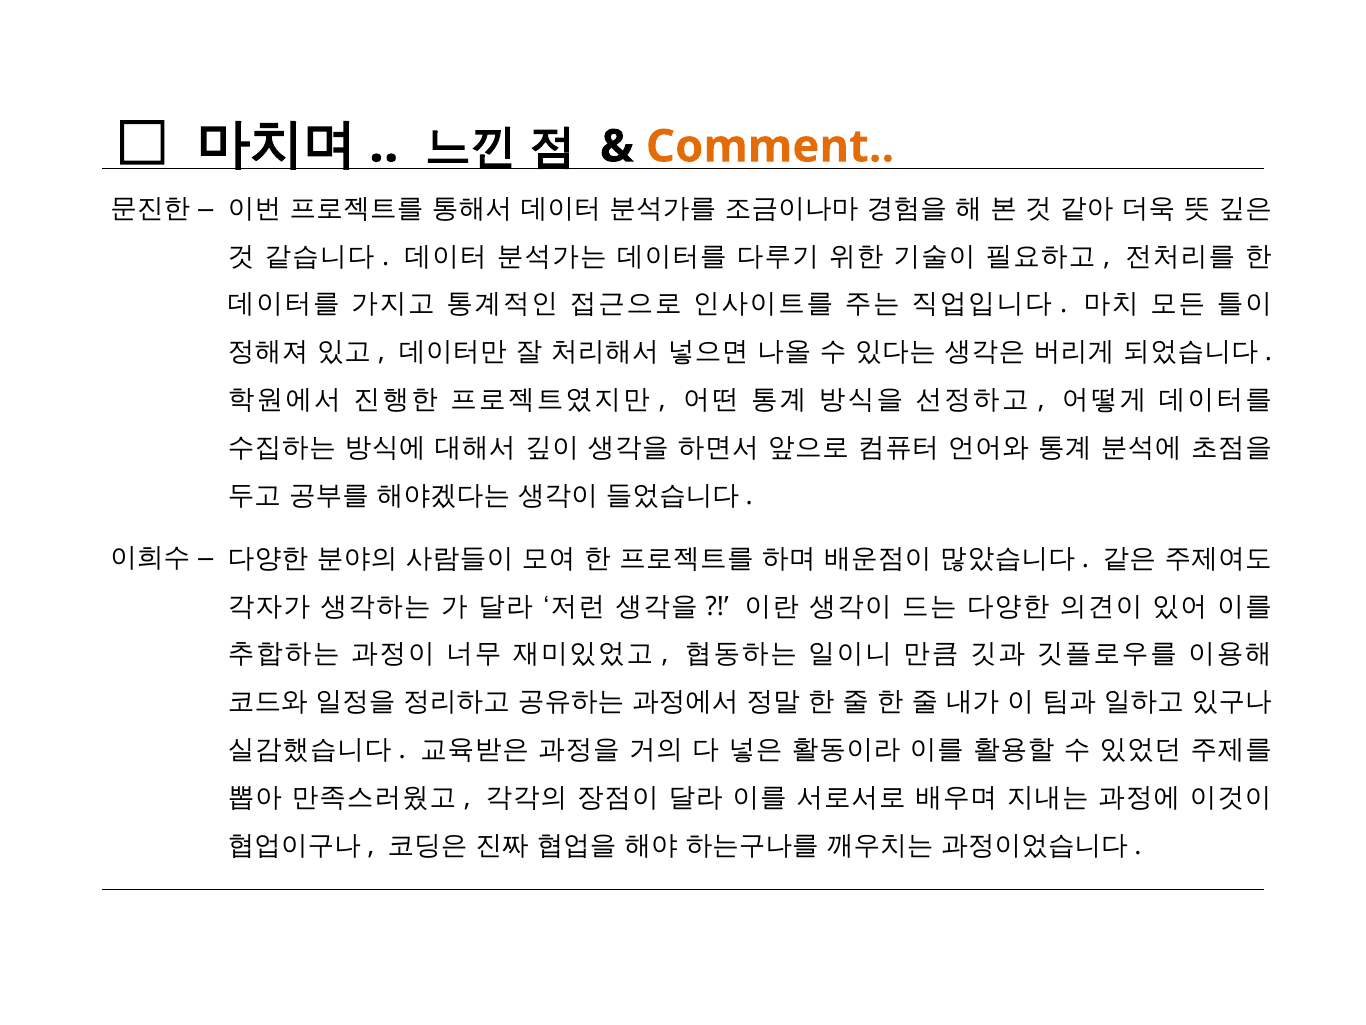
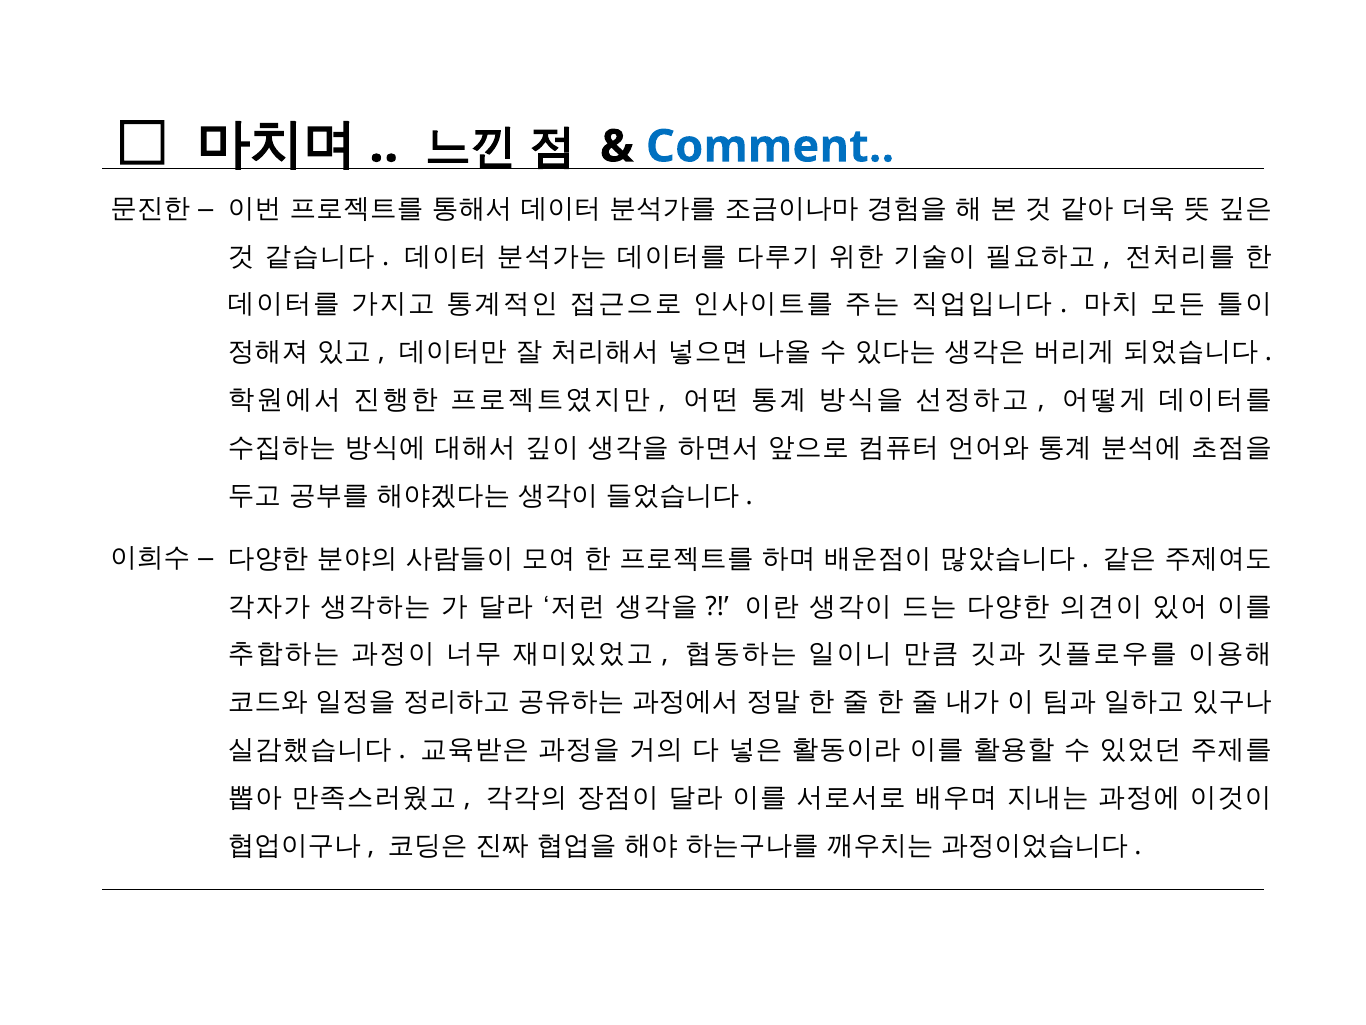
Comment colour: orange -> blue (770, 146)
